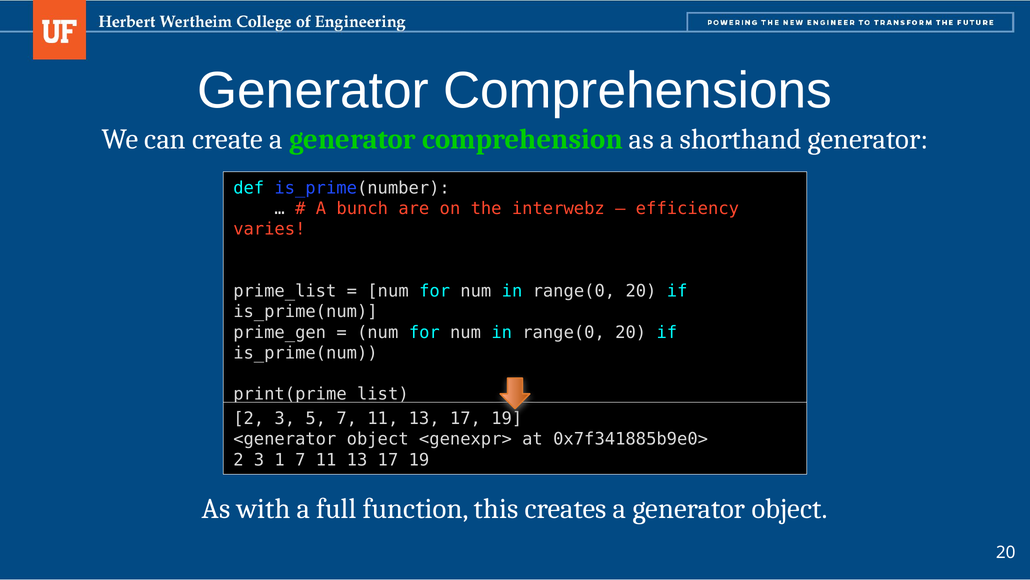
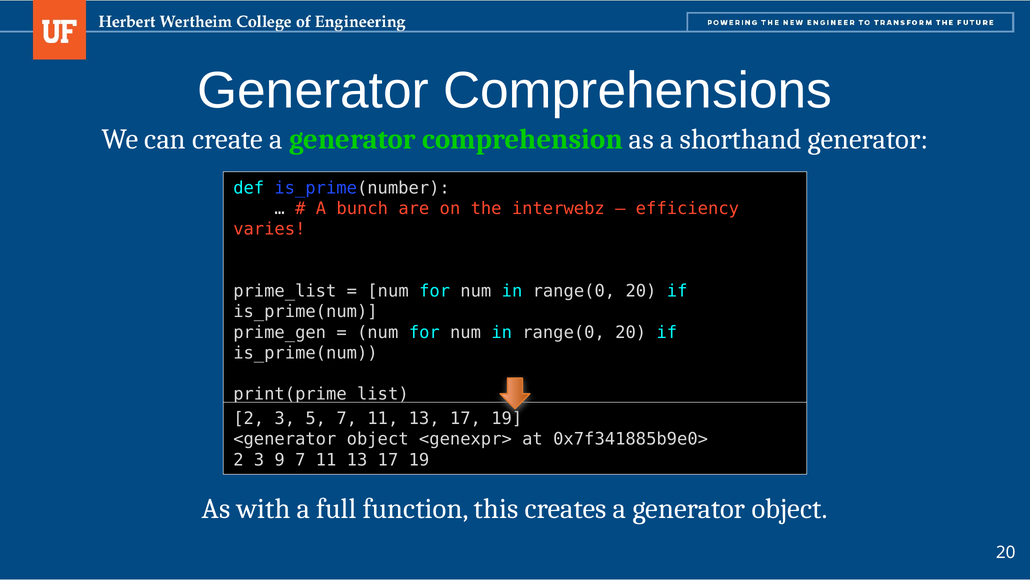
1: 1 -> 9 (280, 459)
